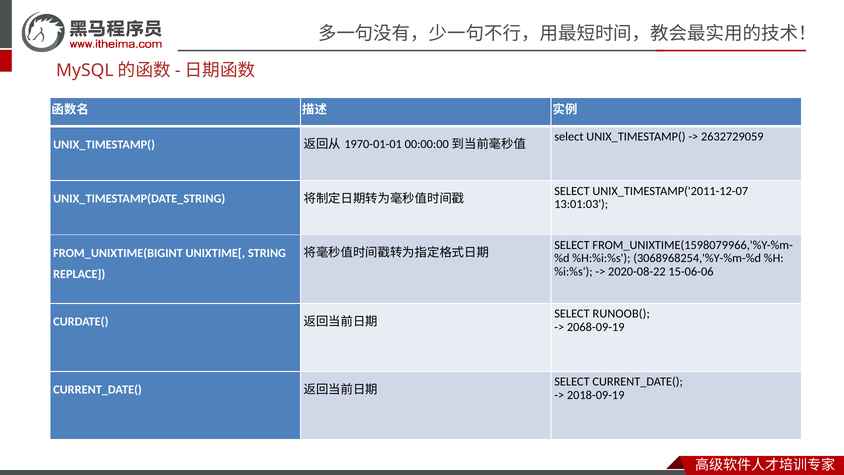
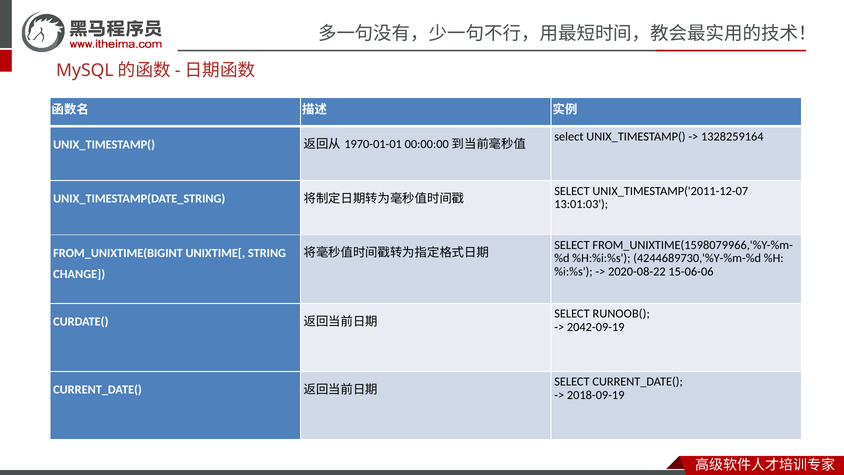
2632729059: 2632729059 -> 1328259164 (732, 137)
3068968254,'%Y-%m-%d: 3068968254,'%Y-%m-%d -> 4244689730,'%Y-%m-%d (697, 258)
REPLACE: REPLACE -> CHANGE (79, 274)
2068-09-19: 2068-09-19 -> 2042-09-19 (596, 327)
